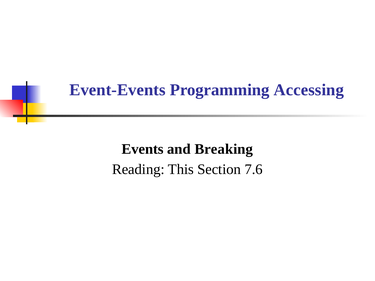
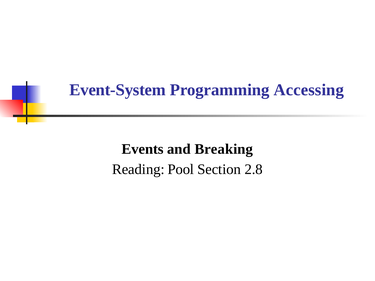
Event-Events: Event-Events -> Event-System (118, 90)
This: This -> Pool (181, 170)
7.6: 7.6 -> 2.8 (254, 170)
